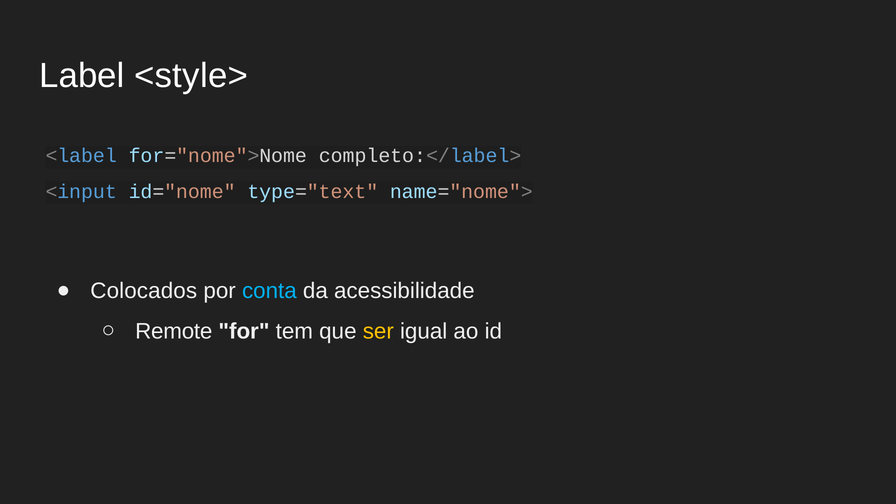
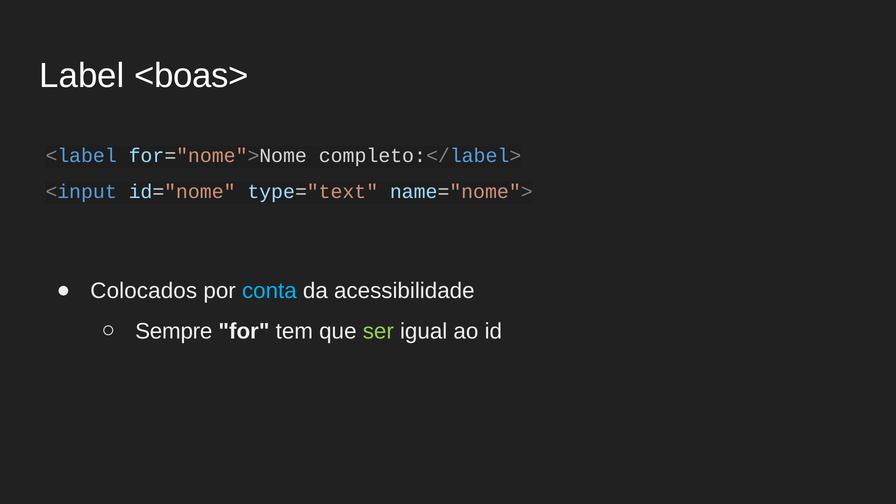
<style>: <style> -> <boas> (191, 76)
Remote: Remote -> Sempre (174, 331)
ser colour: yellow -> light green (378, 331)
